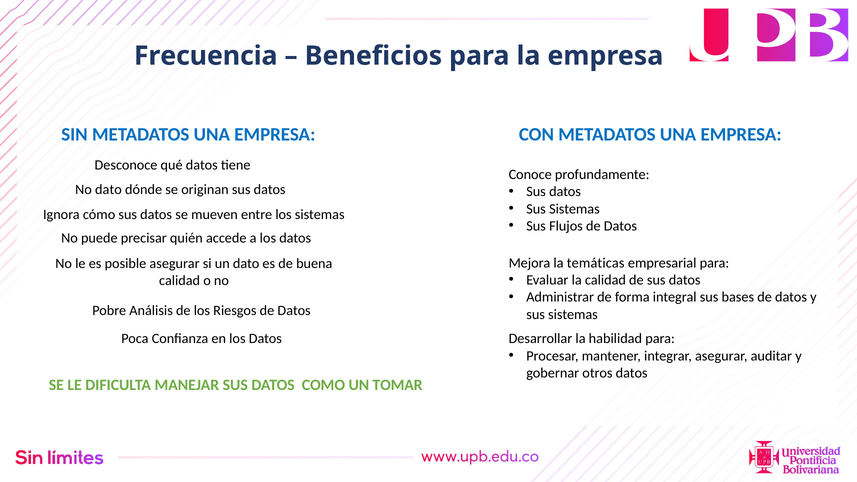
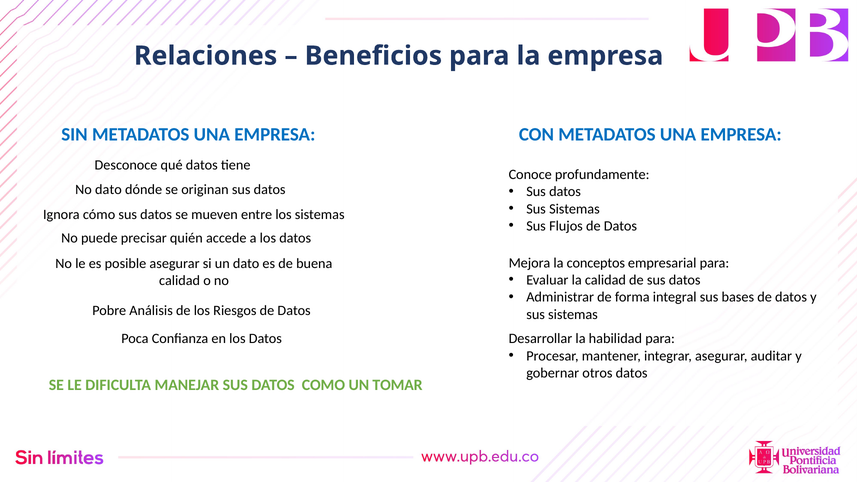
Frecuencia: Frecuencia -> Relaciones (206, 56)
temáticas: temáticas -> conceptos (596, 263)
